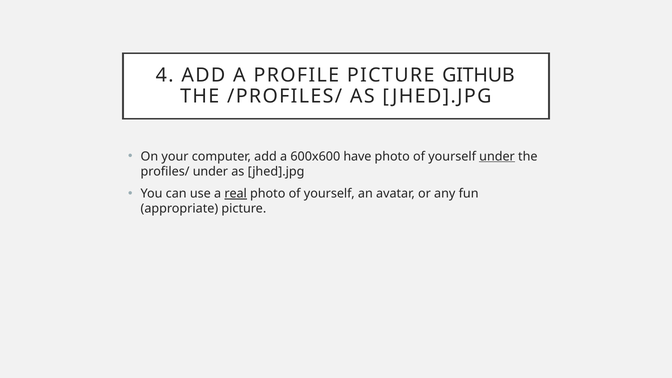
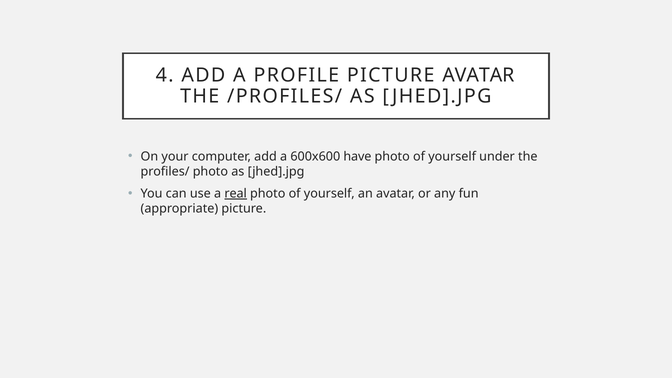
PICTURE GITHUB: GITHUB -> AVATAR (478, 75)
under underline: present -> none (497, 156)
profiles/ under: under -> photo (210, 171)
